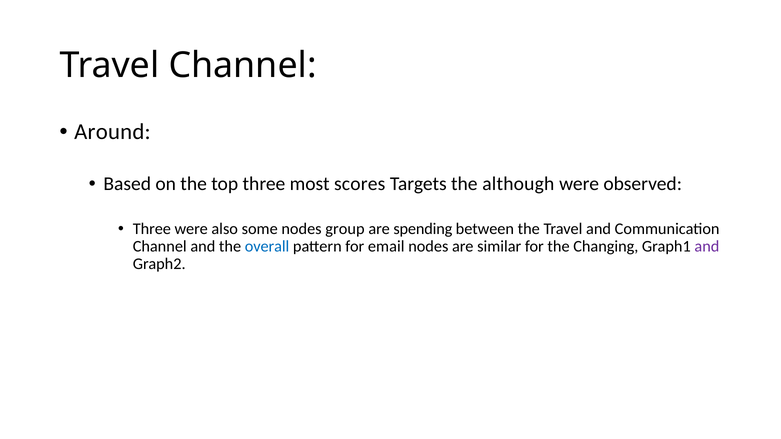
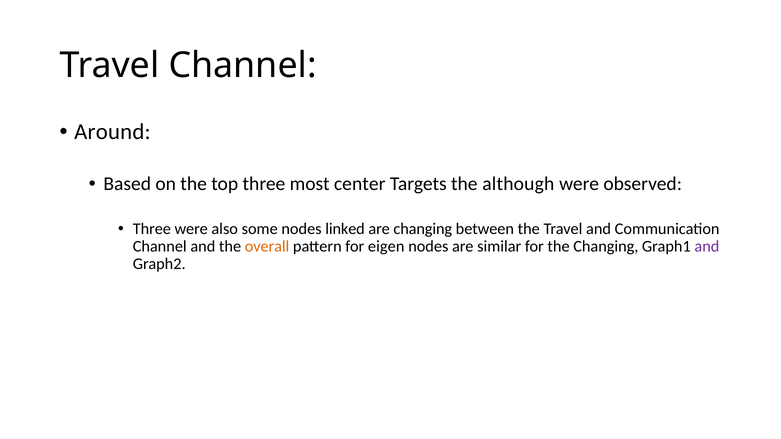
scores: scores -> center (360, 184)
group: group -> linked (345, 229)
are spending: spending -> changing (423, 229)
overall colour: blue -> orange (267, 247)
email: email -> eigen (386, 247)
